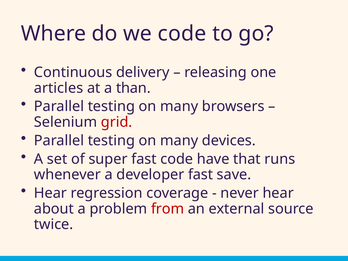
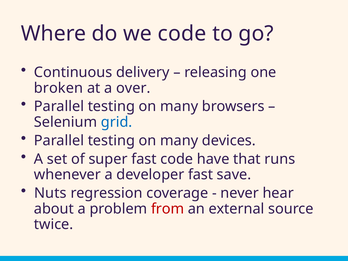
articles: articles -> broken (59, 88)
than: than -> over (133, 88)
grid colour: red -> blue (117, 122)
Hear: Hear -> Nuts (50, 193)
